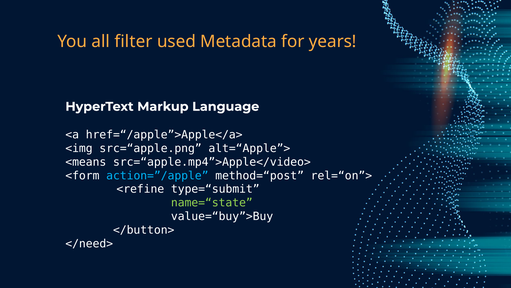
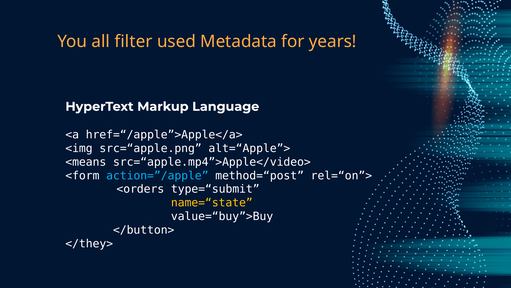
<refine: <refine -> <orders (140, 189)
name=“state colour: light green -> yellow (212, 202)
</need>: </need> -> </they> (89, 243)
